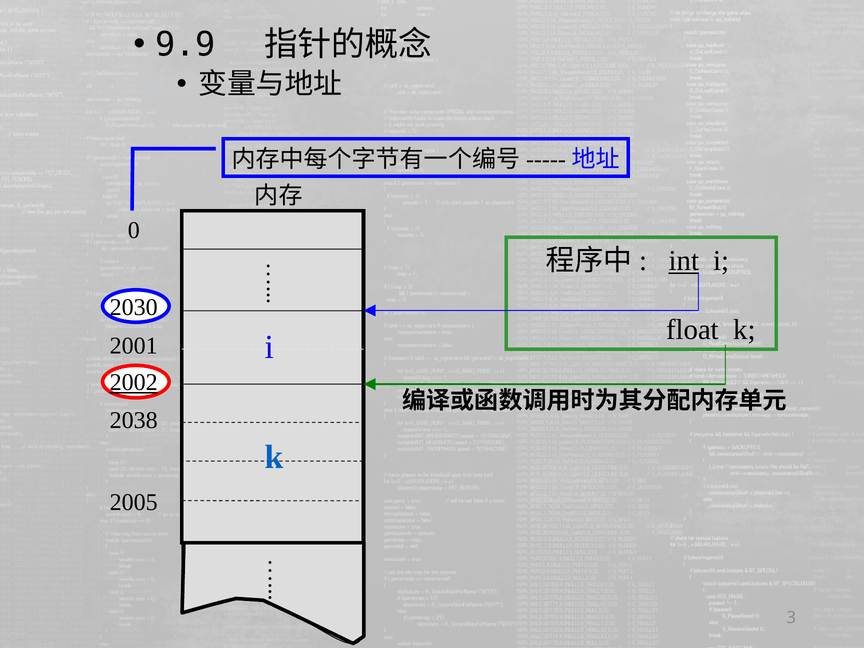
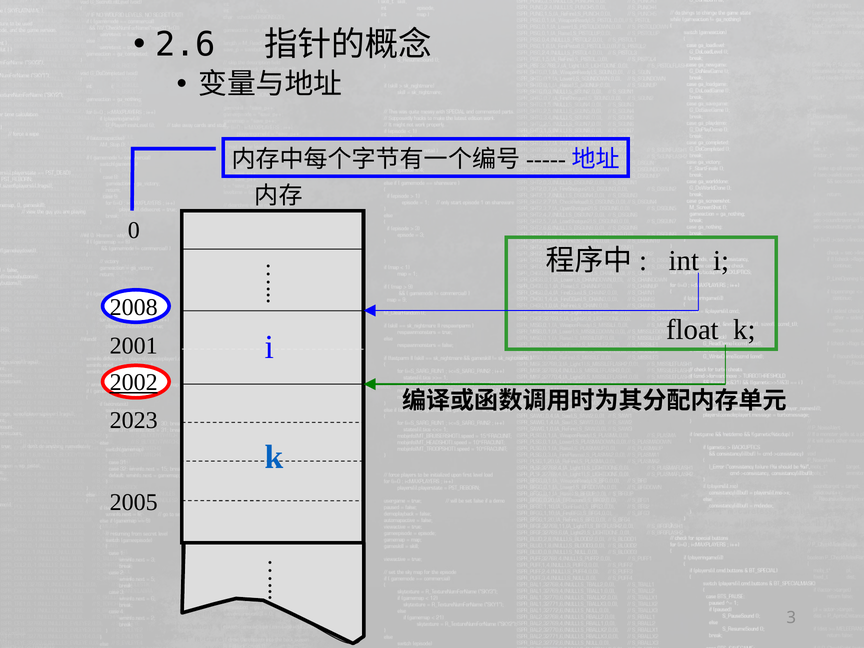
9.9: 9.9 -> 2.6 (185, 44)
int underline: present -> none (684, 261)
2030: 2030 -> 2008 (134, 307)
2038: 2038 -> 2023 (134, 420)
